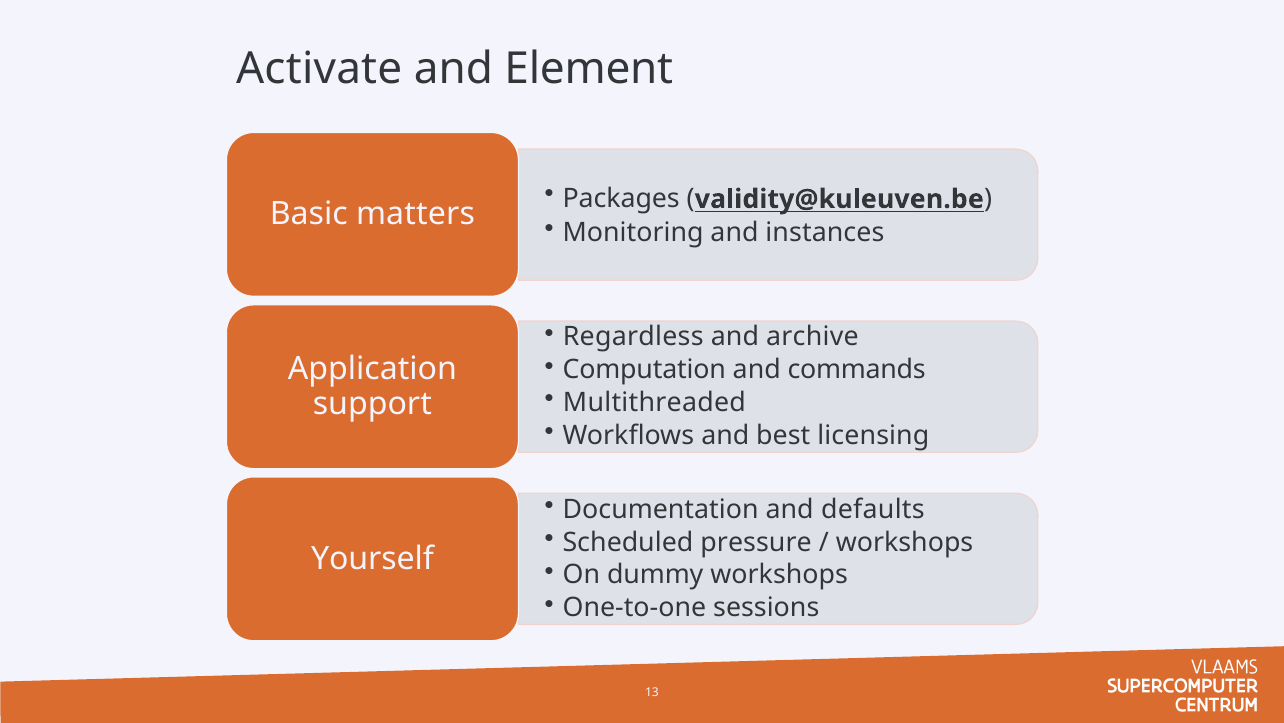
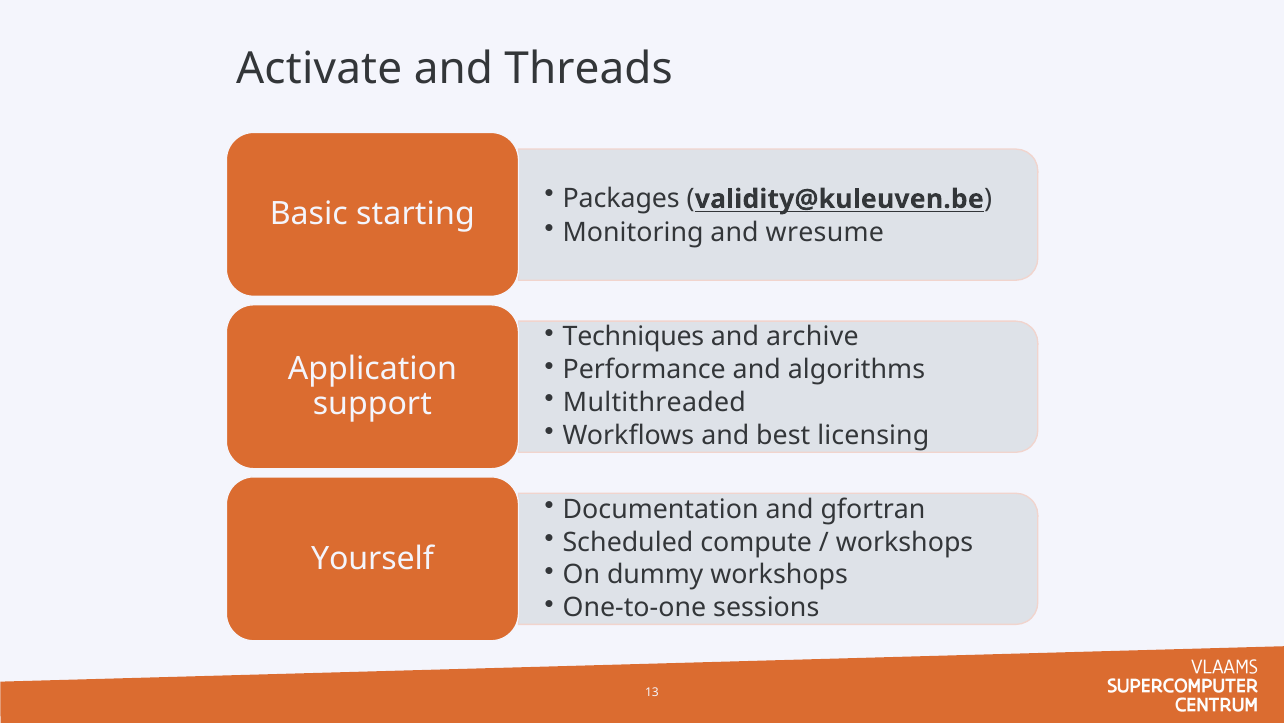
Element: Element -> Threads (589, 69)
matters: matters -> starting (415, 214)
instances: instances -> wresume (825, 233)
Regardless: Regardless -> Techniques (633, 337)
Computation: Computation -> Performance (644, 370)
commands: commands -> algorithms (856, 370)
defaults: defaults -> gfortran (873, 509)
pressure: pressure -> compute (756, 542)
